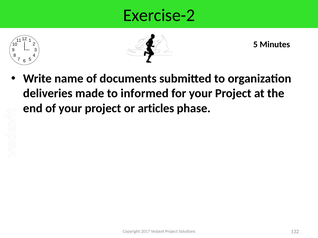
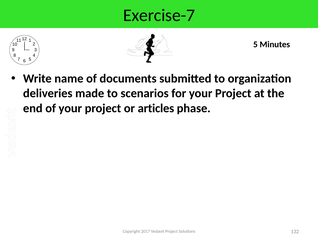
Exercise-2: Exercise-2 -> Exercise-7 (159, 15)
informed: informed -> scenarios (145, 94)
